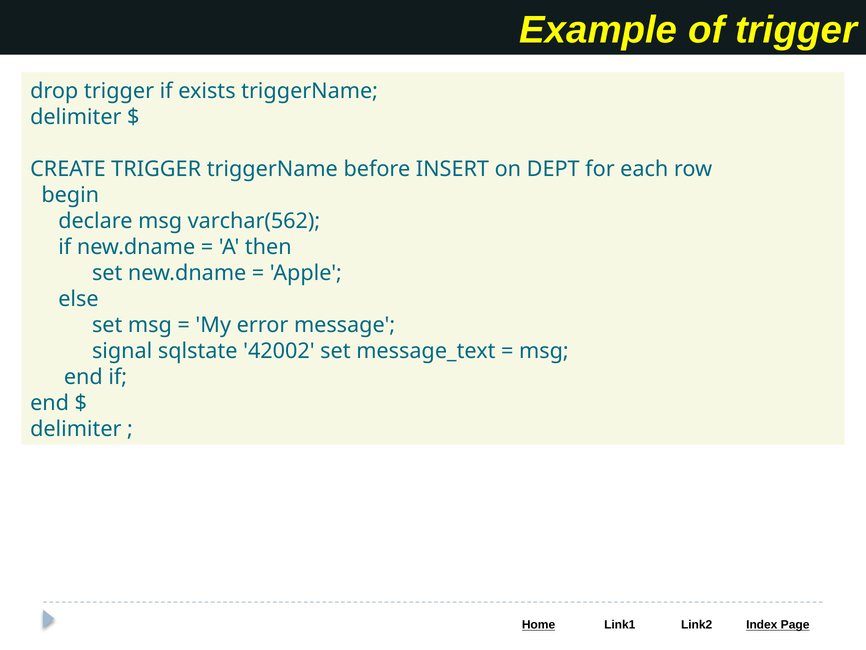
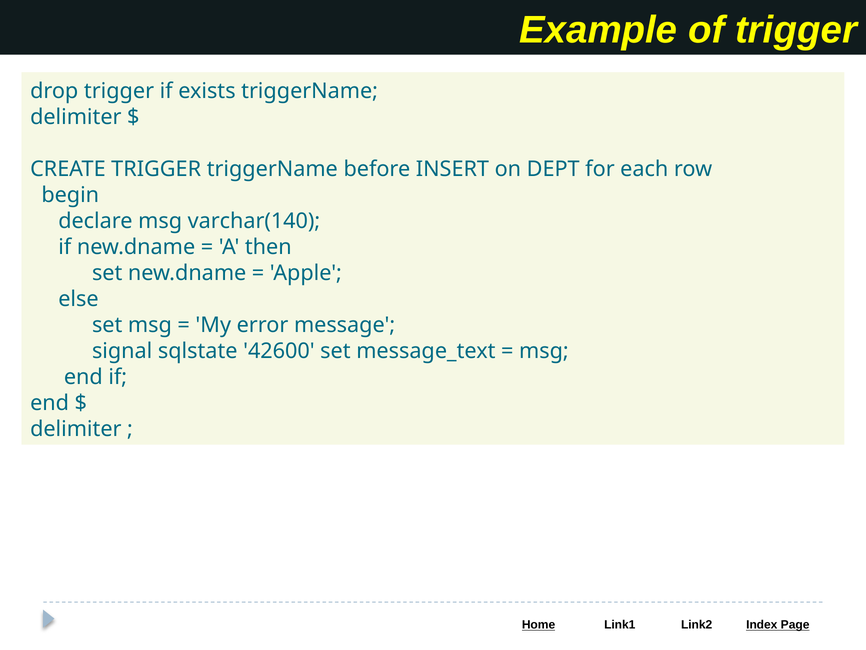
varchar(562: varchar(562 -> varchar(140 (254, 221)
42002: 42002 -> 42600 (279, 351)
